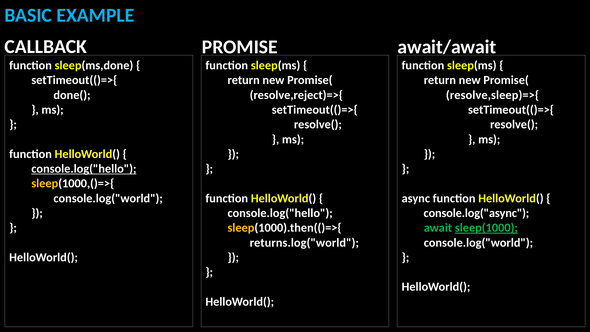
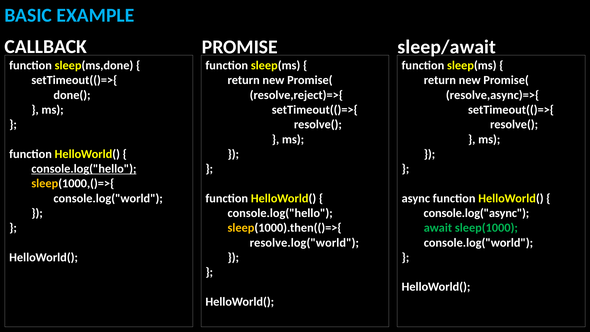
await/await: await/await -> sleep/await (447, 47)
resolve,sleep)=>{: resolve,sleep)=>{ -> resolve,async)=>{ (493, 95)
sleep(1000 underline: present -> none (486, 228)
returns.log("world: returns.log("world -> resolve.log("world (304, 243)
